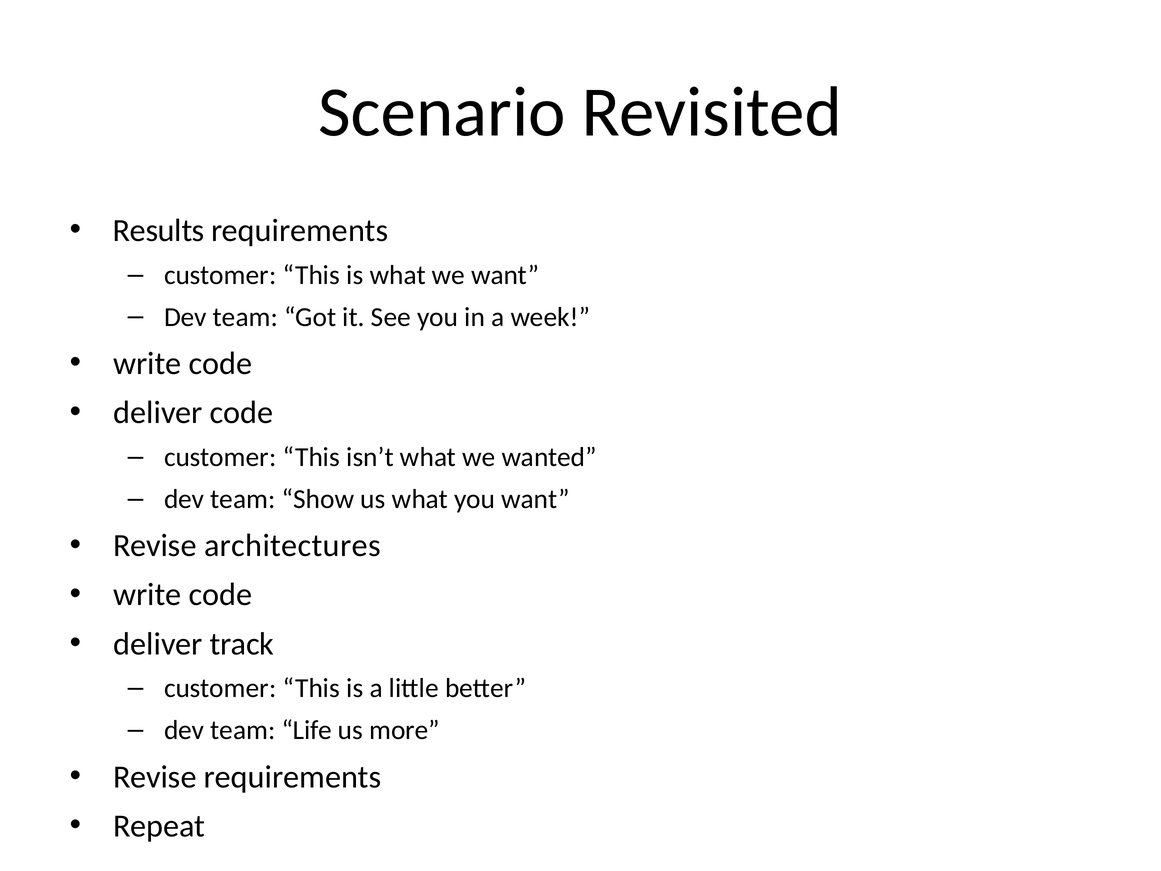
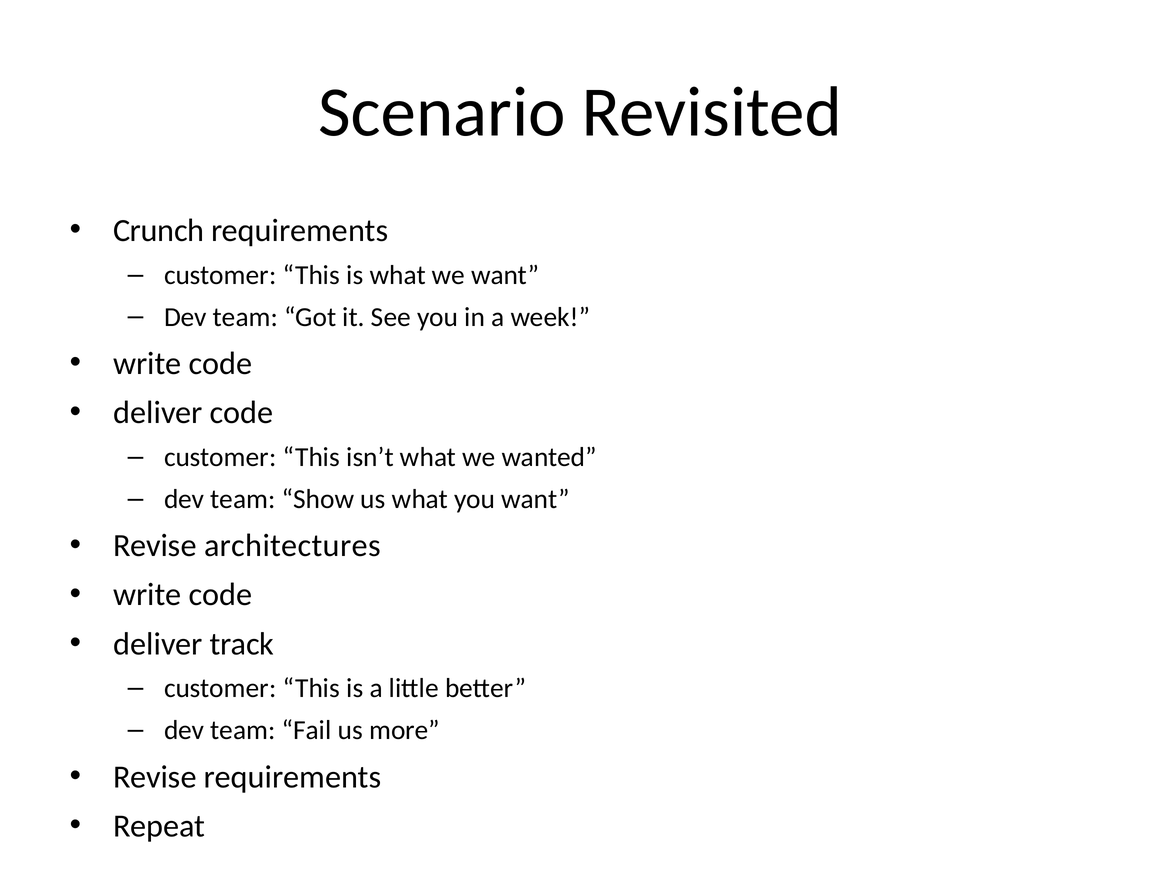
Results: Results -> Crunch (159, 231)
Life: Life -> Fail (307, 730)
